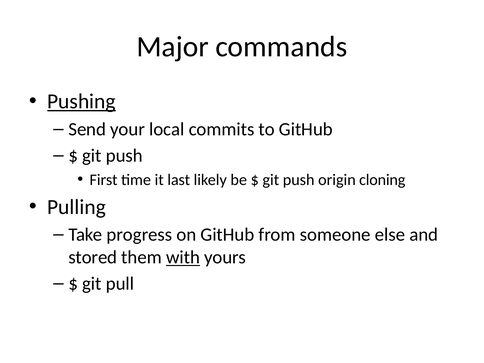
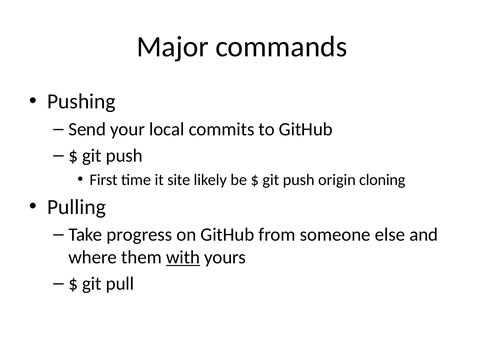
Pushing underline: present -> none (81, 102)
last: last -> site (179, 180)
stored: stored -> where (93, 257)
